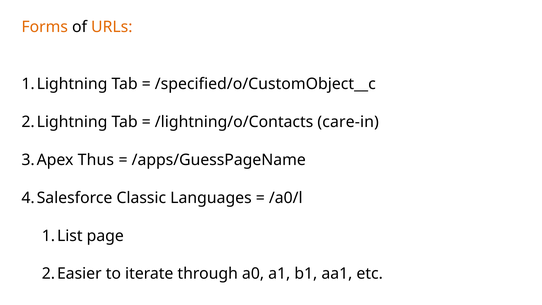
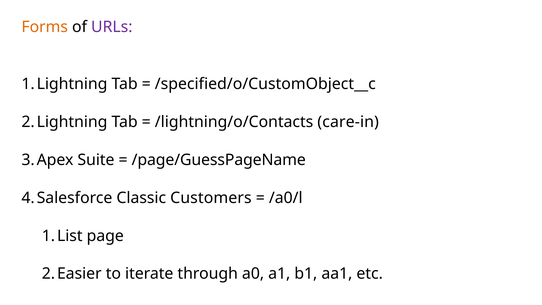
URLs colour: orange -> purple (112, 27)
Thus: Thus -> Suite (96, 160)
/apps/GuessPageName: /apps/GuessPageName -> /page/GuessPageName (219, 160)
Languages: Languages -> Customers (211, 198)
